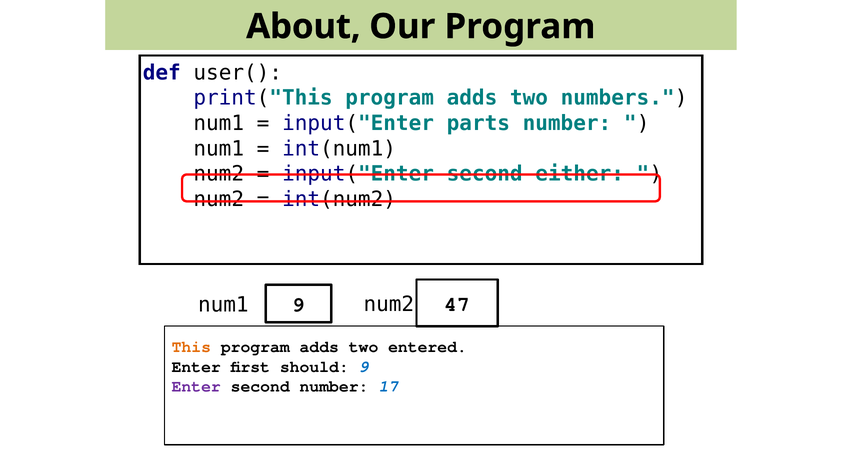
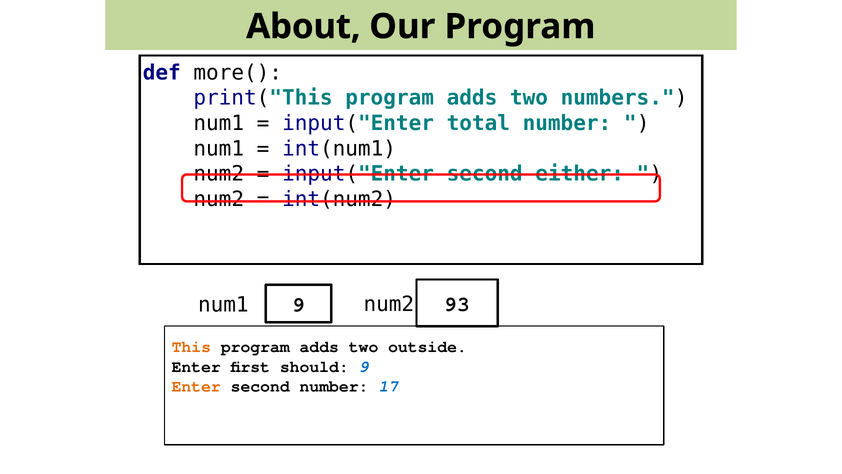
user(: user( -> more( (238, 73)
parts: parts -> total (478, 123)
47: 47 -> 93 (457, 304)
entered: entered -> outside (427, 347)
Enter colour: purple -> orange (196, 386)
